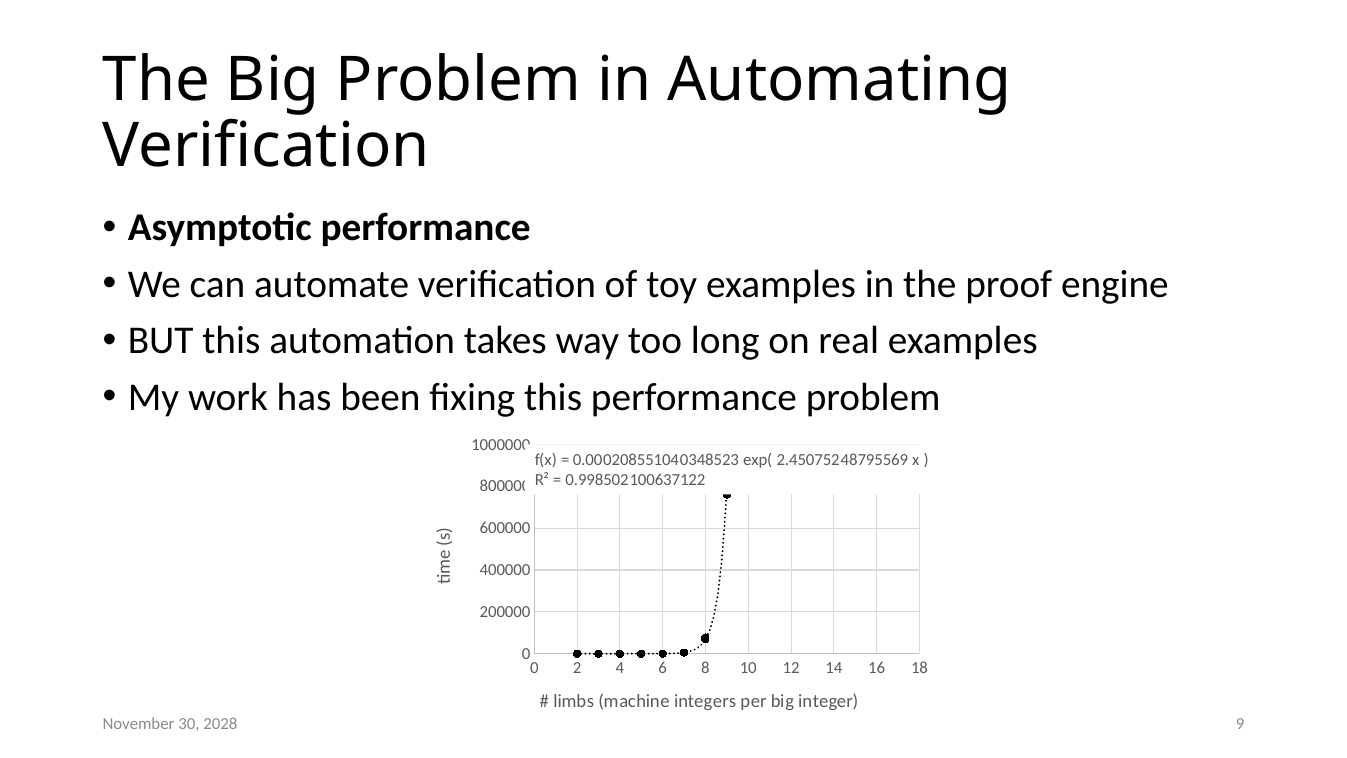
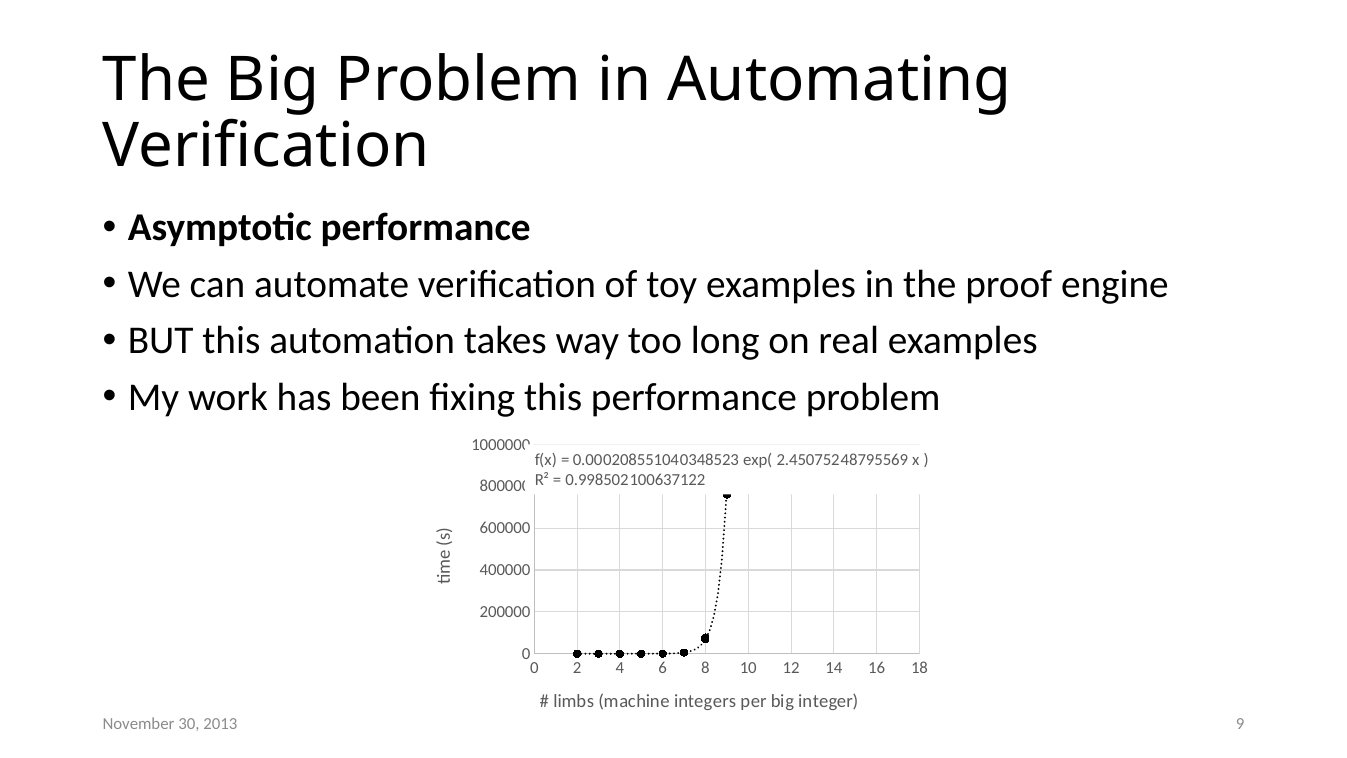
2028: 2028 -> 2013 (220, 724)
